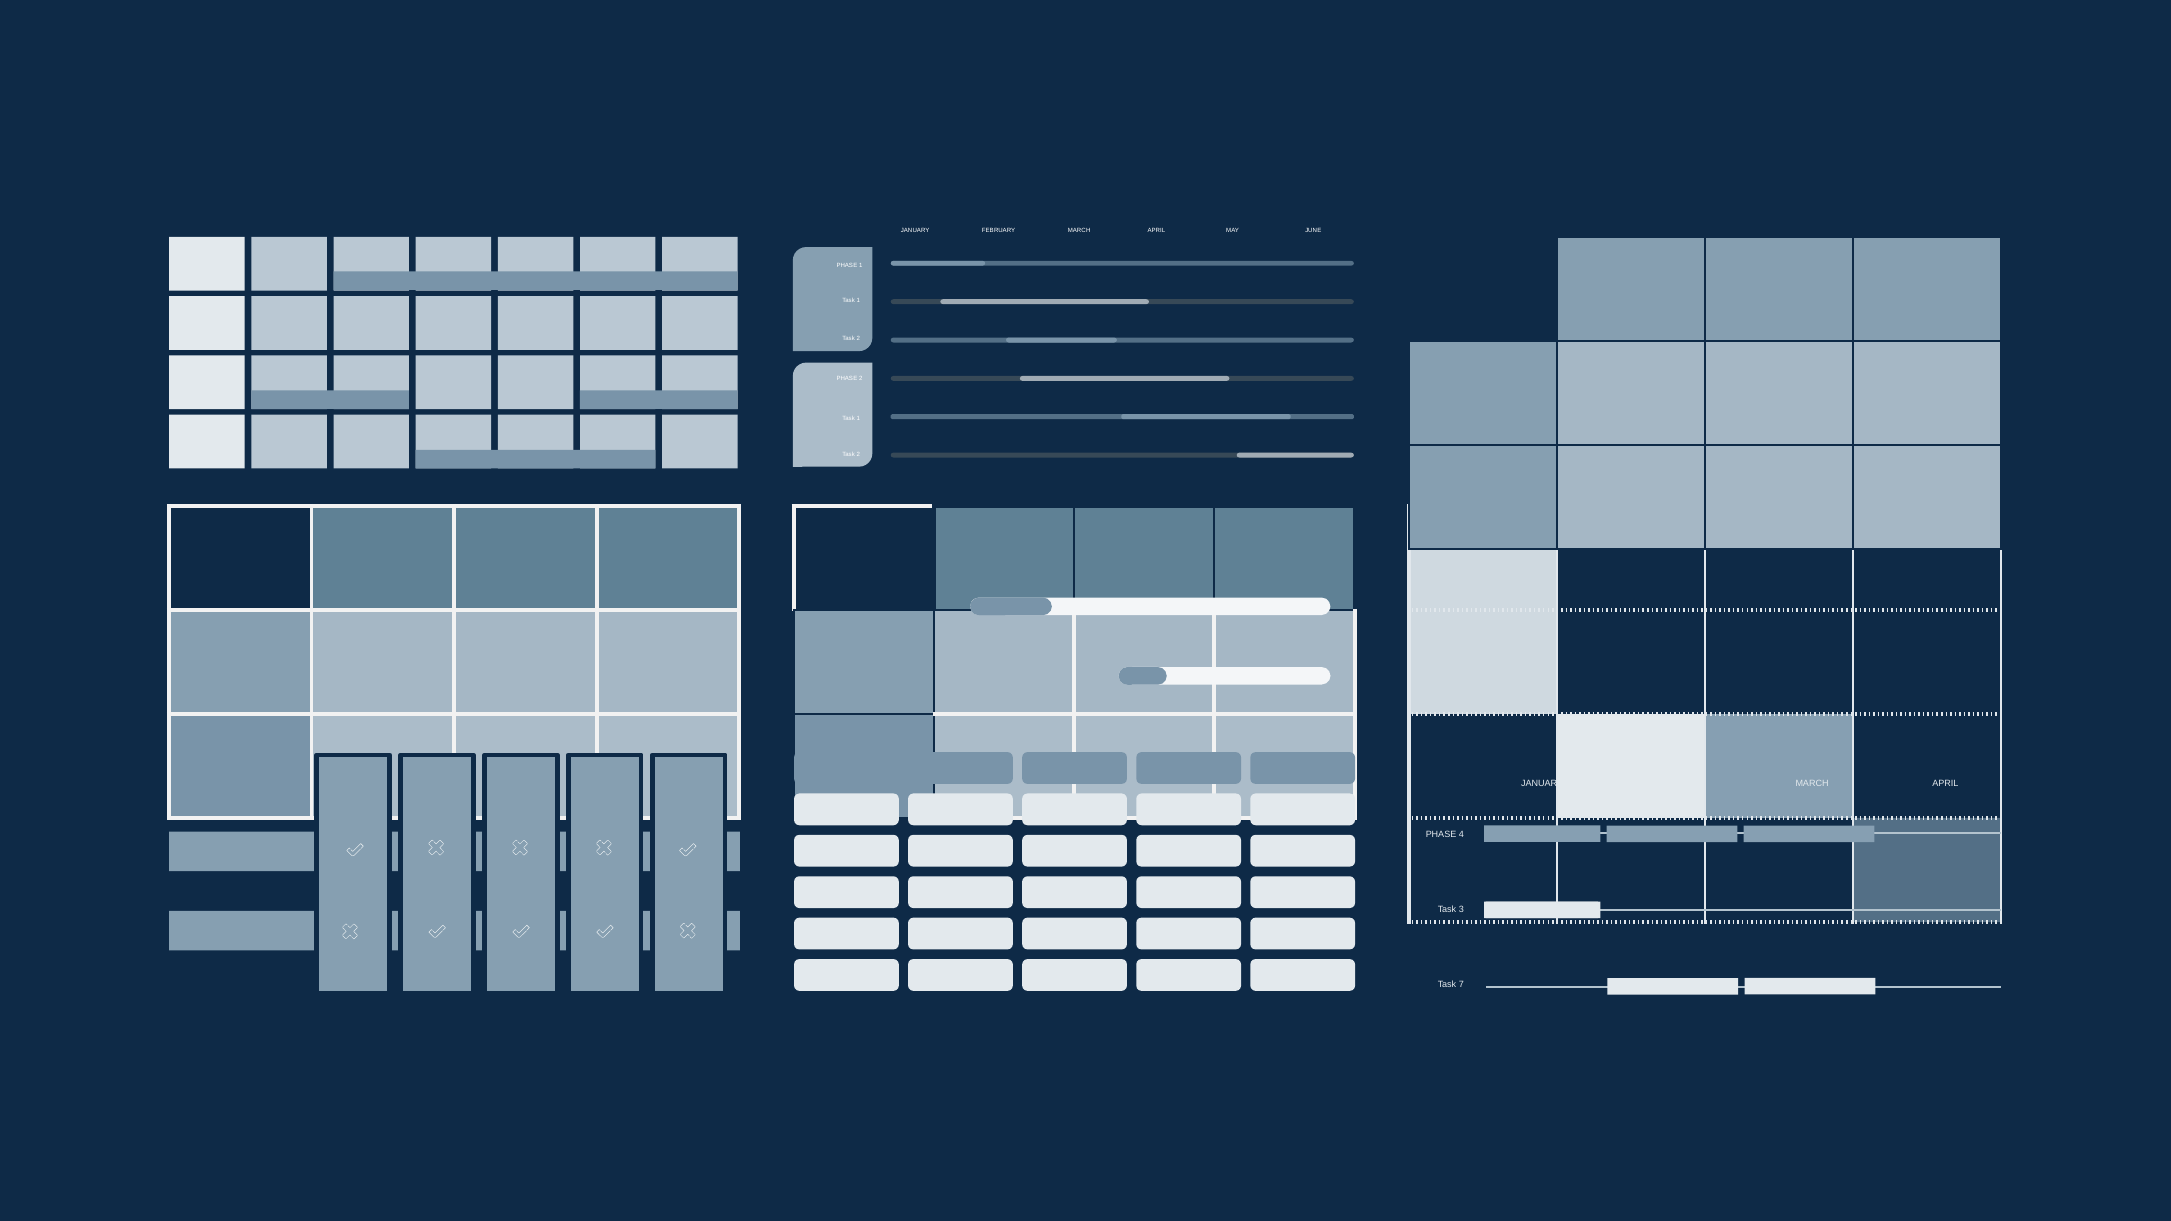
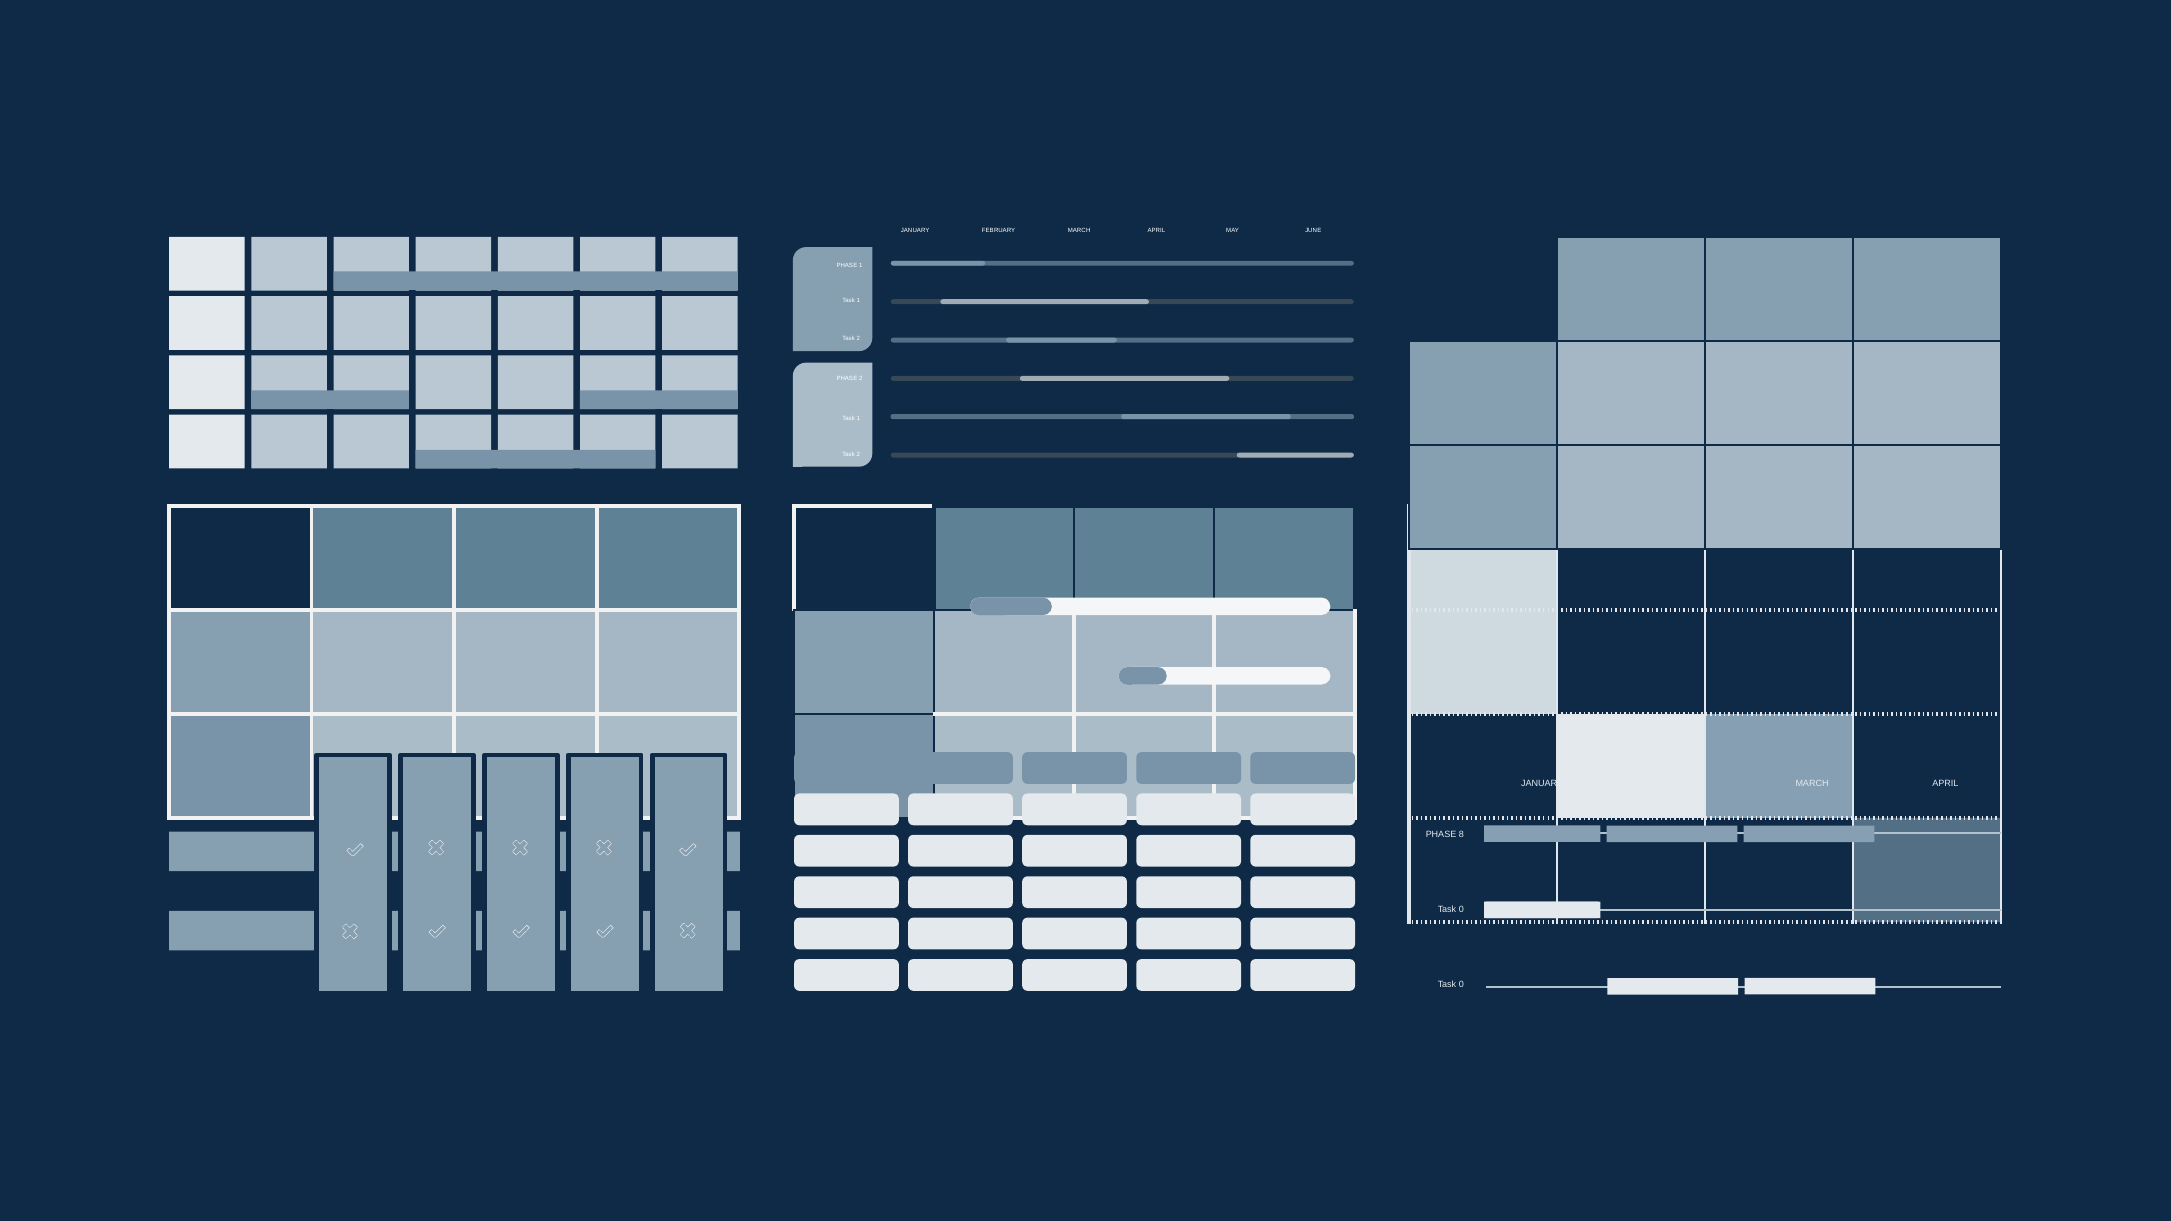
4: 4 -> 8 (1461, 834)
3: 3 -> 0 (1461, 909)
7: 7 -> 0 (1461, 984)
